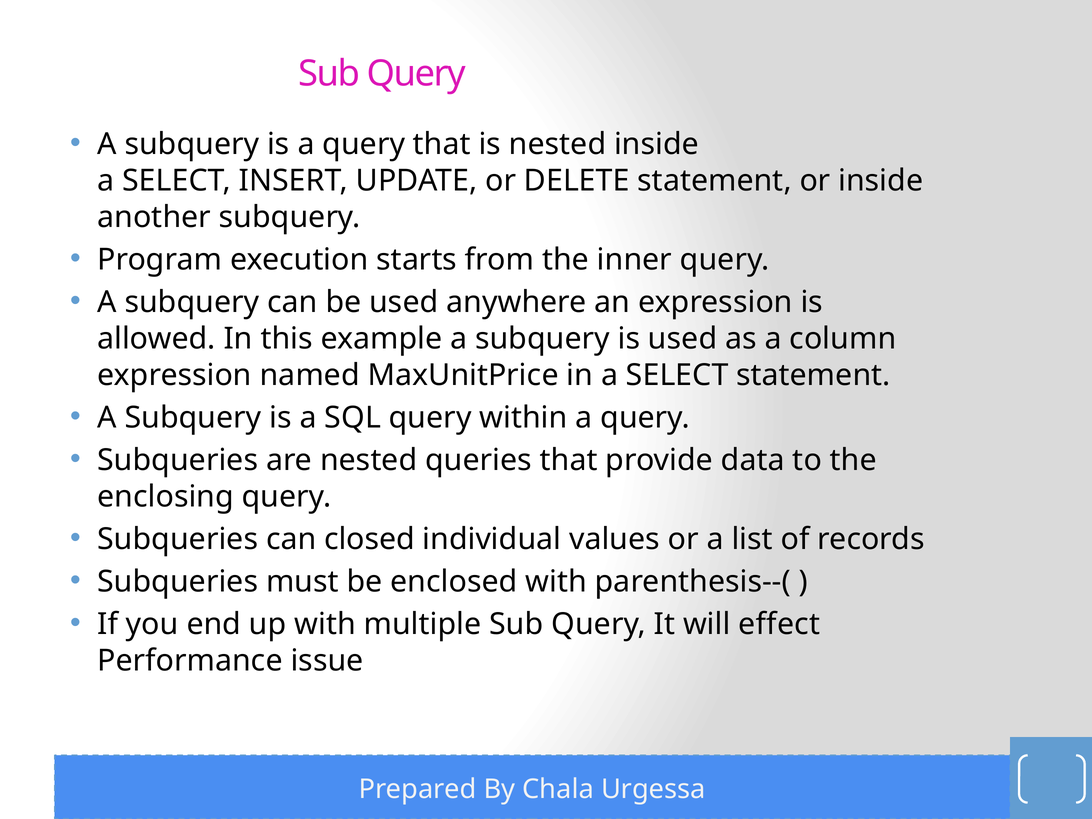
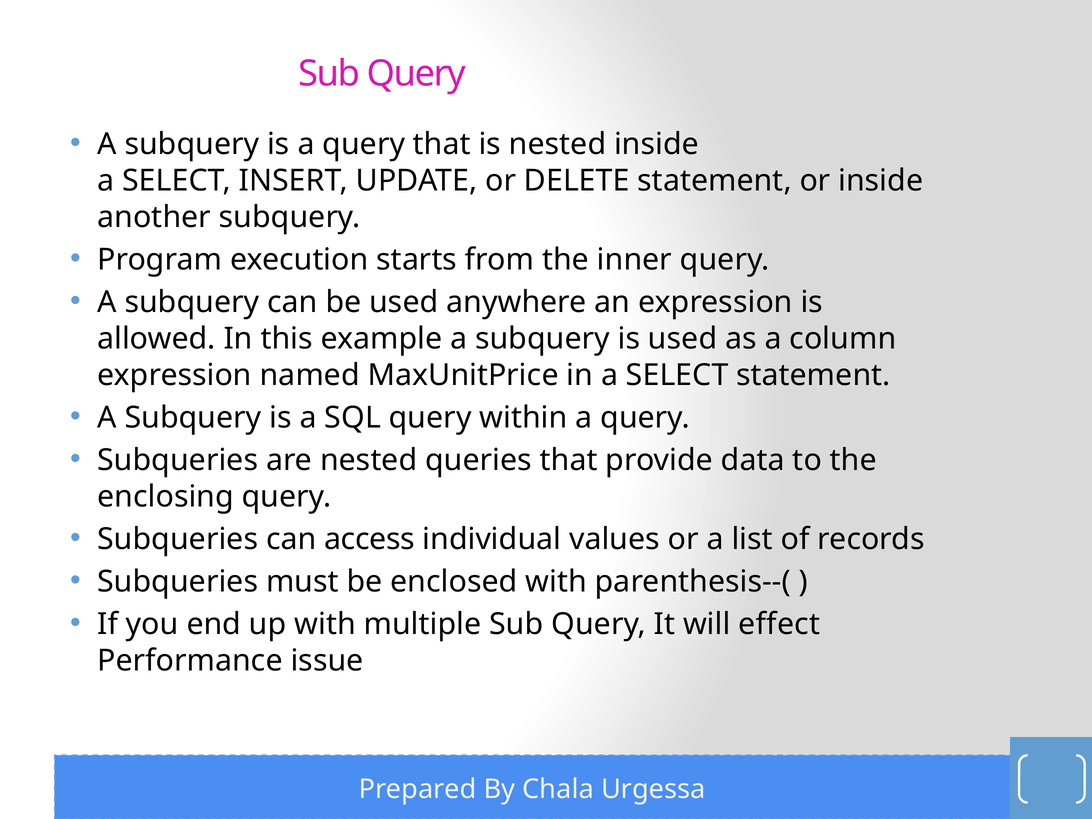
closed: closed -> access (370, 539)
